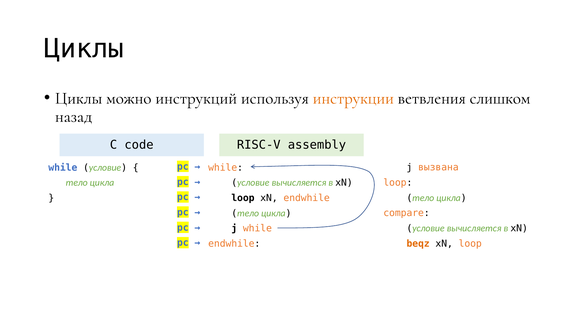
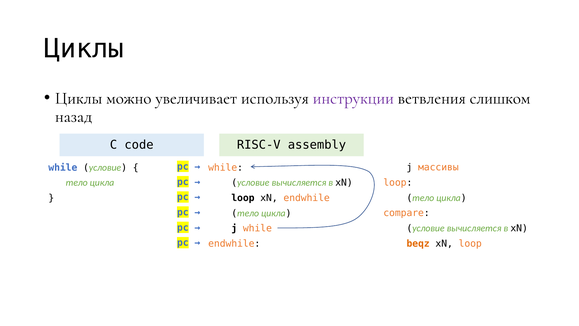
инструкций: инструкций -> увеличивает (196, 98)
инструкции colour: orange -> purple (353, 98)
вызвана: вызвана -> массивы (438, 167)
